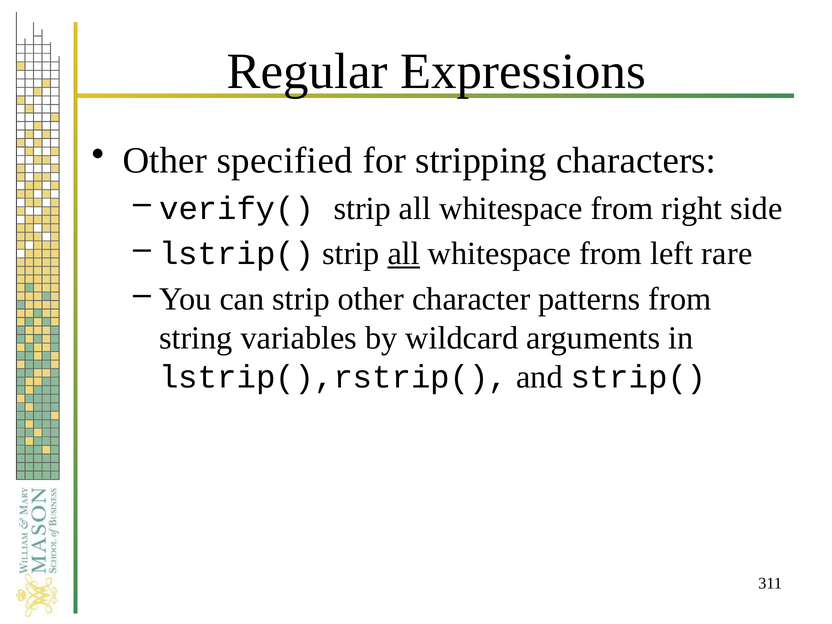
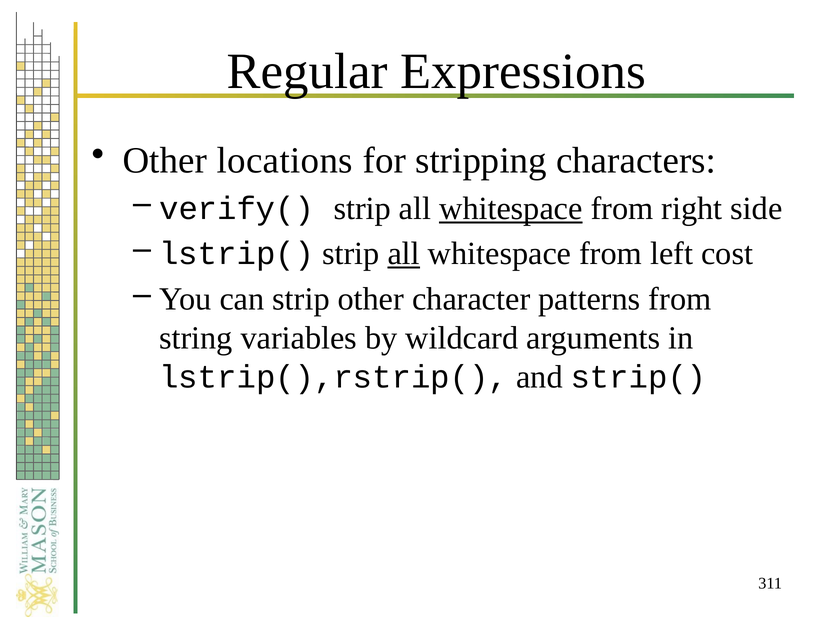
specified: specified -> locations (285, 161)
whitespace underline: none -> present (511, 208)
rare: rare -> cost (727, 254)
